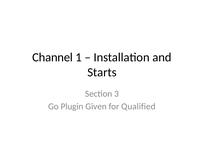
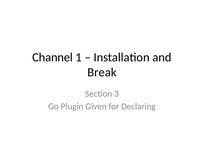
Starts: Starts -> Break (102, 72)
Qualified: Qualified -> Declaring (138, 106)
